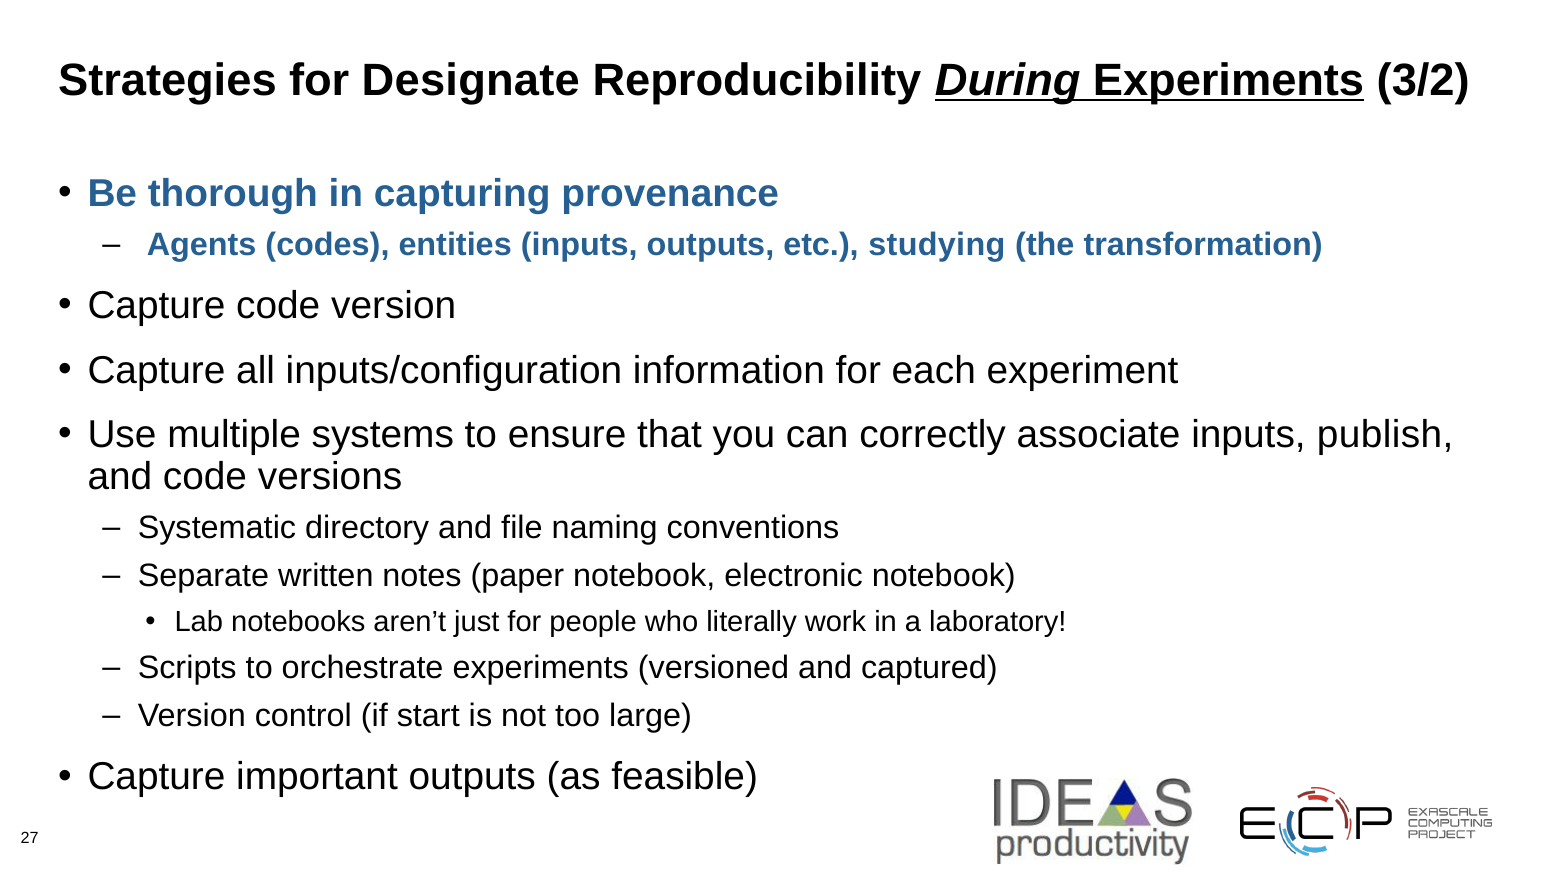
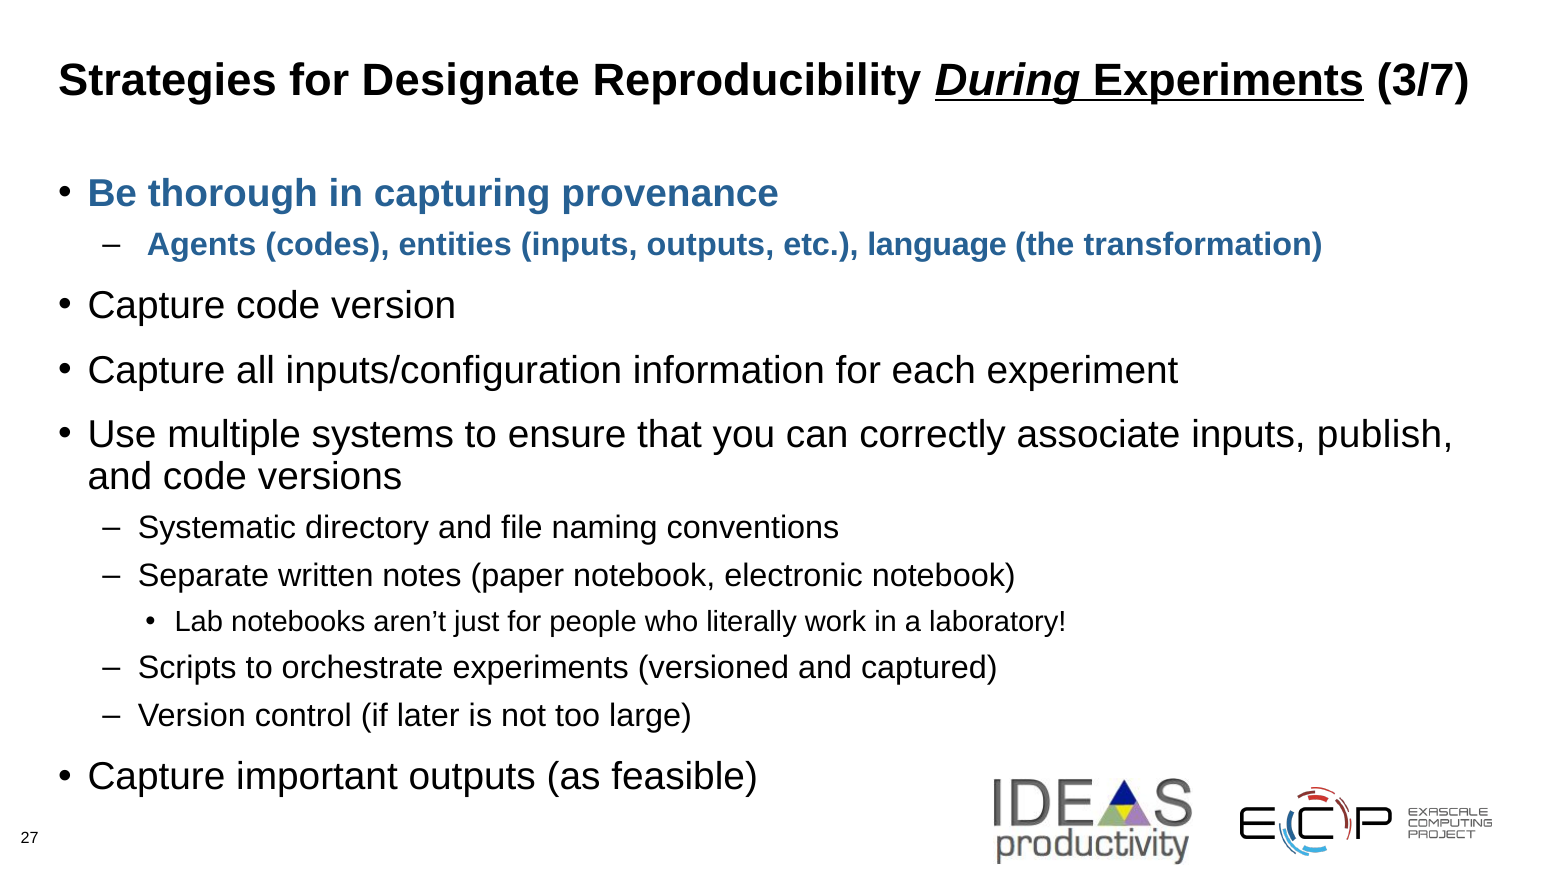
3/2: 3/2 -> 3/7 (1423, 80)
studying: studying -> language (937, 245)
start: start -> later (428, 716)
